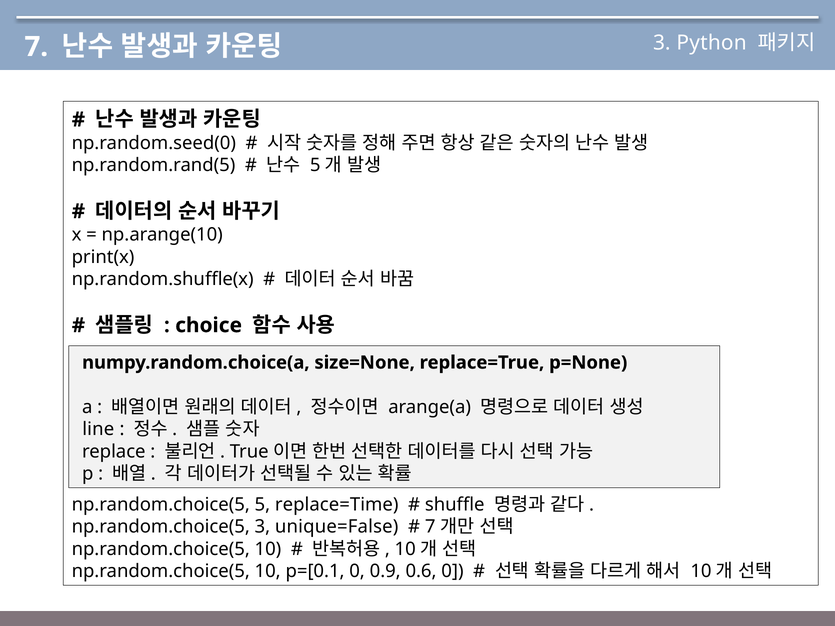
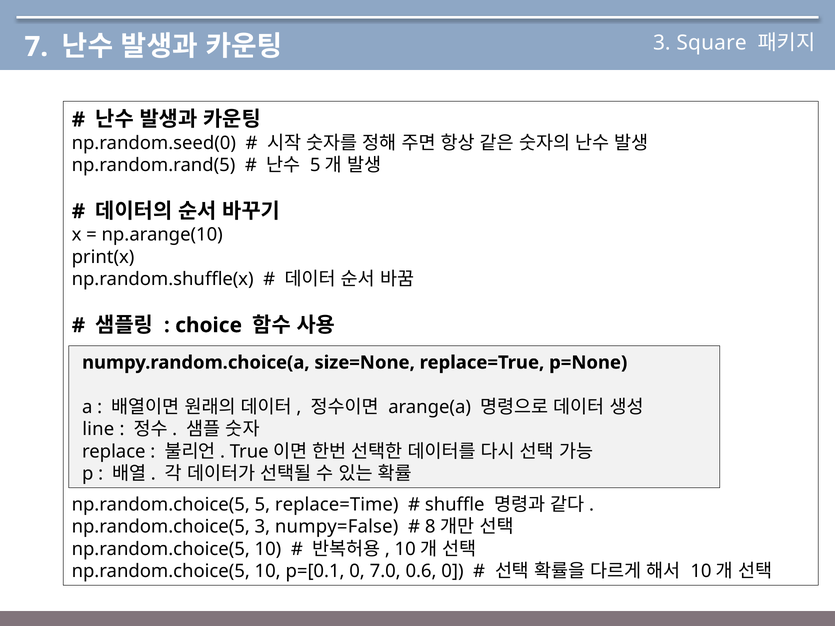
Python: Python -> Square (712, 43)
unique=False: unique=False -> numpy=False (337, 527)
7: 7 -> 8 (430, 527)
0.9: 0.9 -> 7.0 (385, 571)
